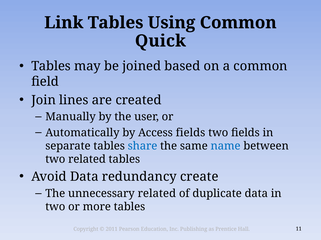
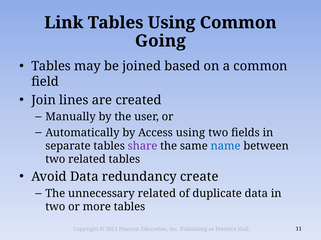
Quick: Quick -> Going (160, 41)
Access fields: fields -> using (190, 133)
share colour: blue -> purple (143, 146)
